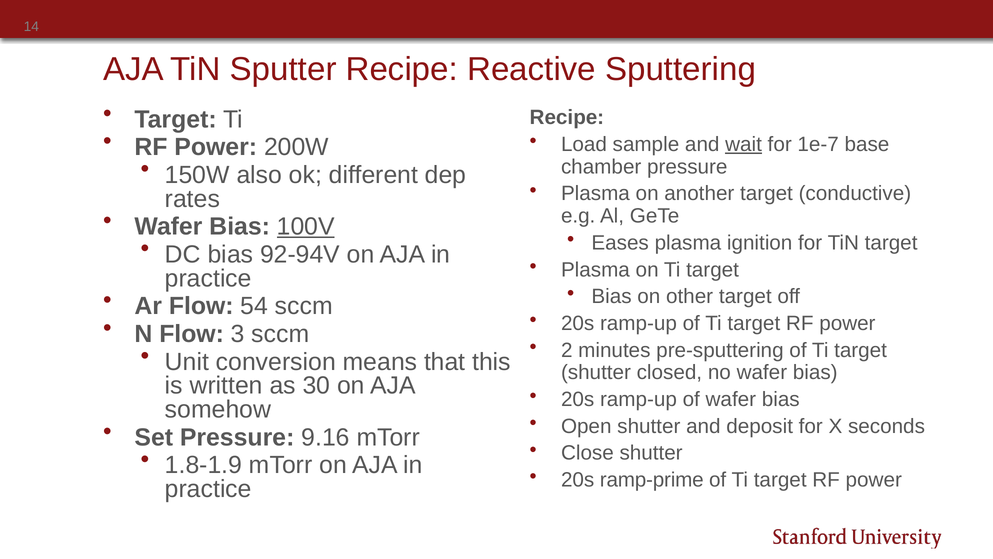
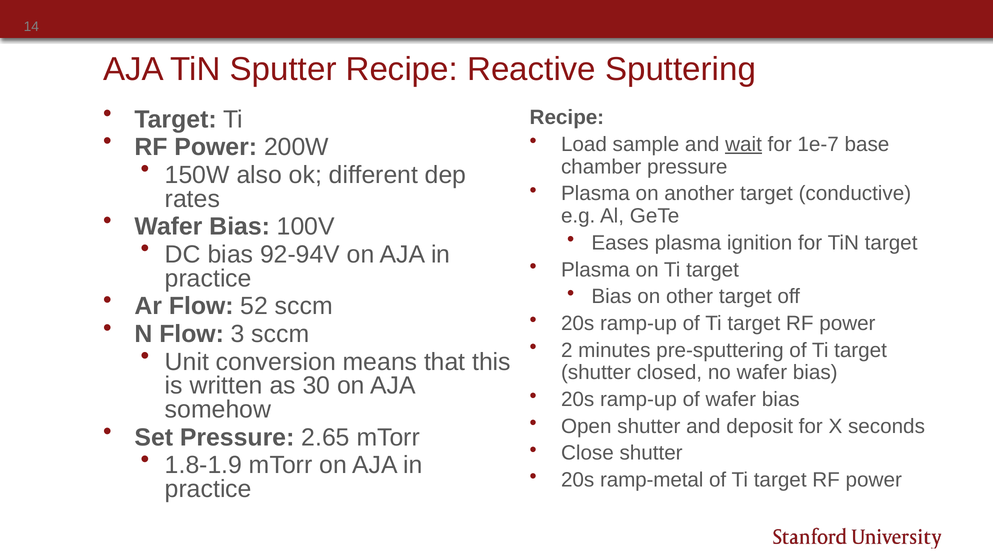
100V underline: present -> none (306, 227)
54: 54 -> 52 (254, 306)
9.16: 9.16 -> 2.65 (325, 437)
ramp-prime: ramp-prime -> ramp-metal (652, 480)
